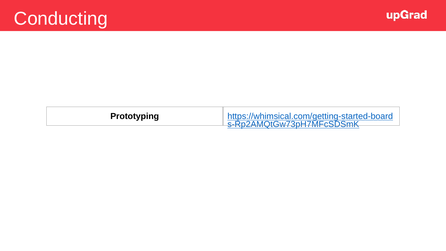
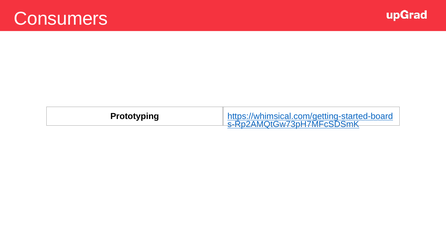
Conducting: Conducting -> Consumers (61, 19)
